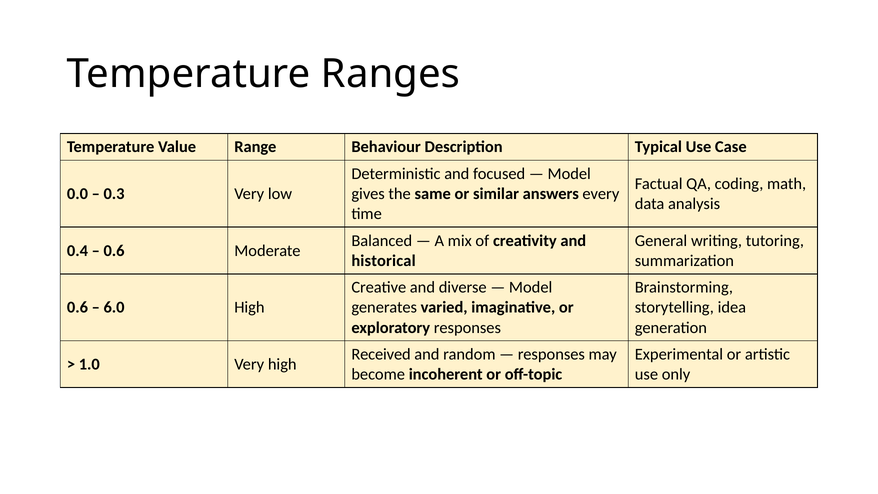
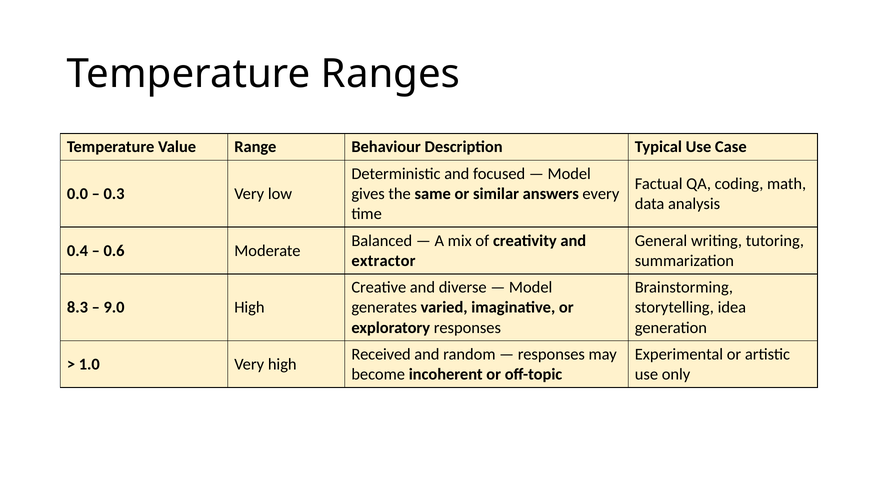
historical: historical -> extractor (384, 261)
0.6: 0.6 -> 8.3 (77, 307)
6.0: 6.0 -> 9.0 (114, 307)
